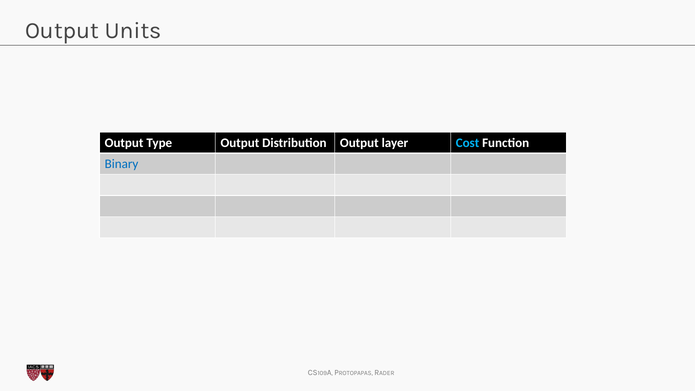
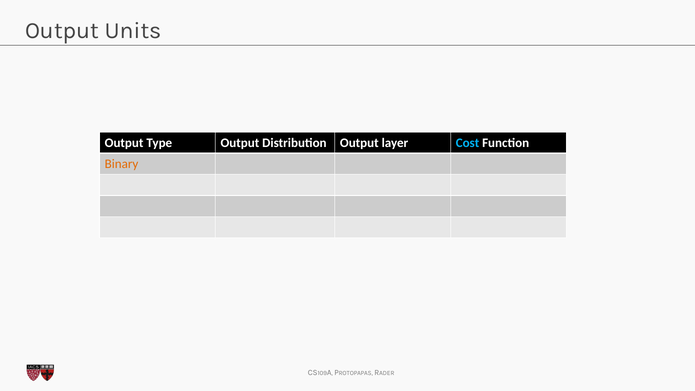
Binary colour: blue -> orange (122, 164)
